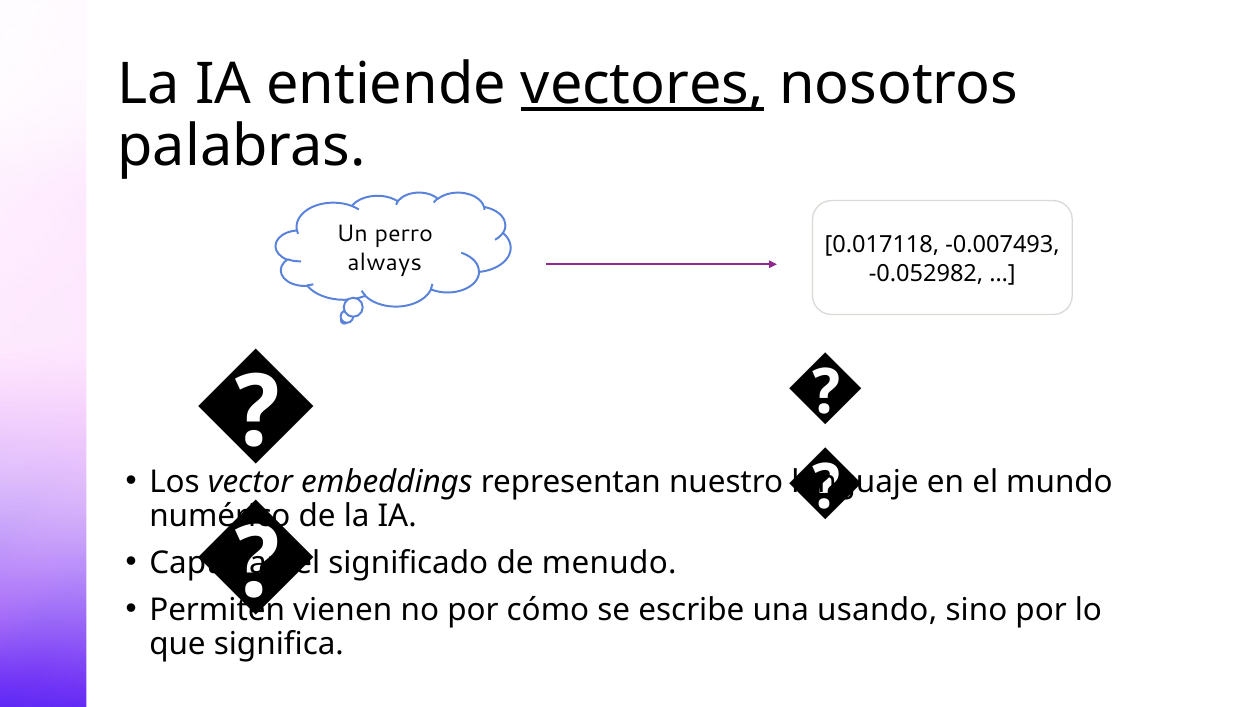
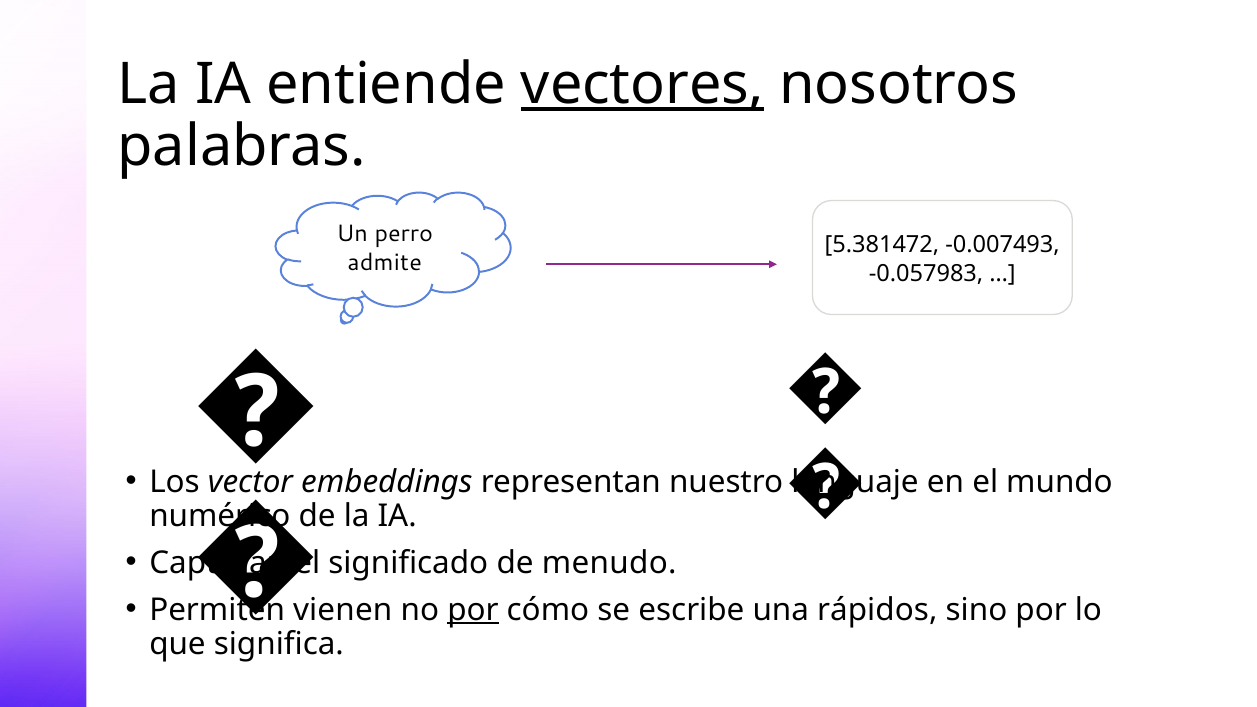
0.017118: 0.017118 -> 5.381472 (882, 245)
always: always -> admite (385, 262)
-0.052982: -0.052982 -> -0.057983 (926, 273)
por underline: none -> present (473, 610)
usando: usando -> rápidos (877, 610)
